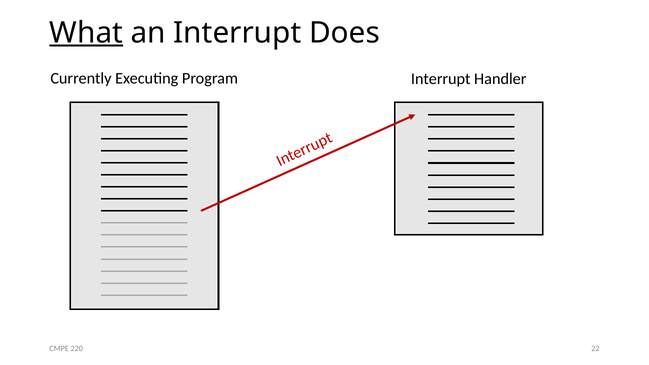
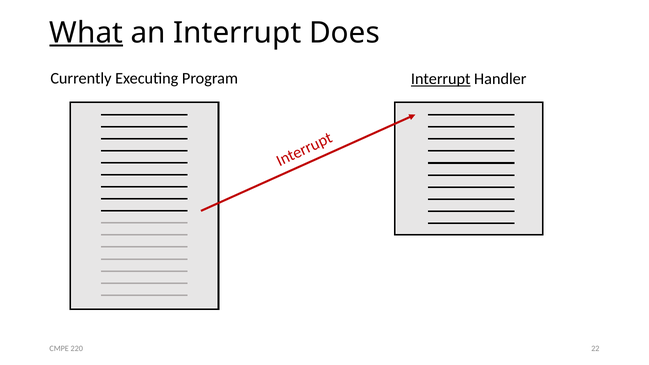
Interrupt underline: none -> present (441, 79)
